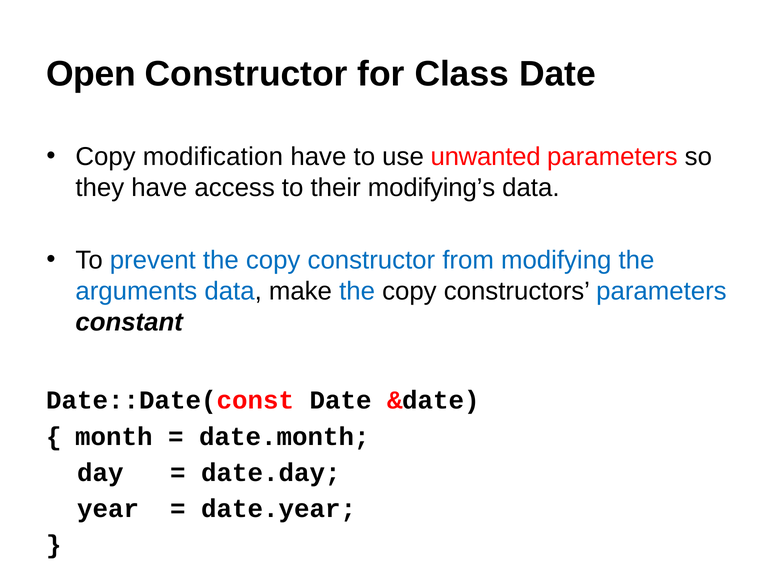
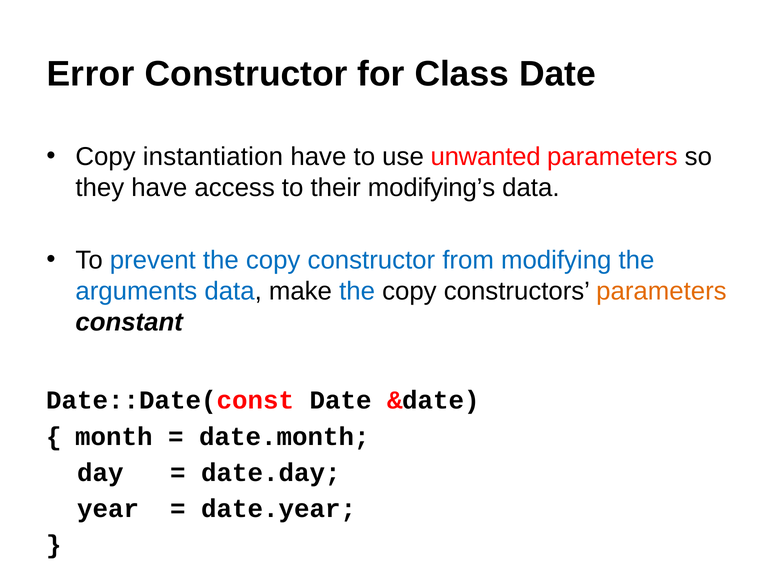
Open: Open -> Error (91, 74)
modification: modification -> instantiation (213, 157)
parameters colour: blue -> orange (661, 291)
